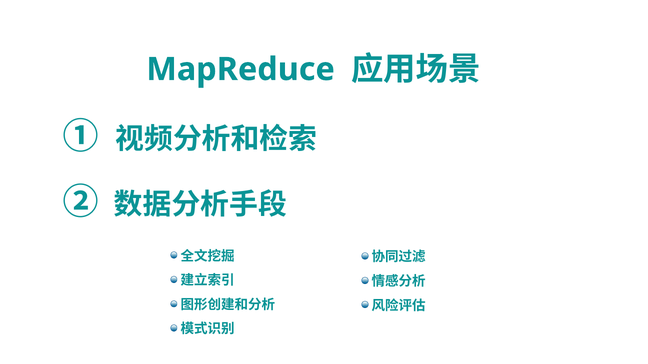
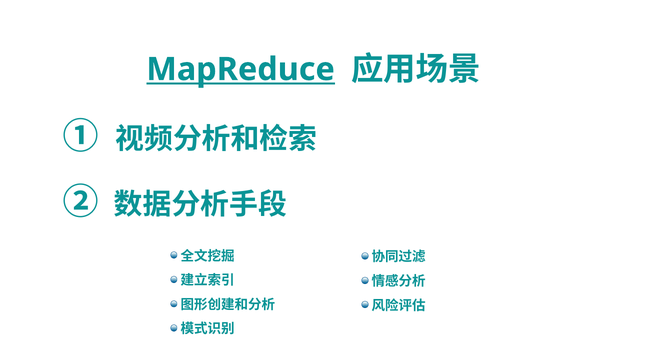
MapReduce underline: none -> present (241, 69)
